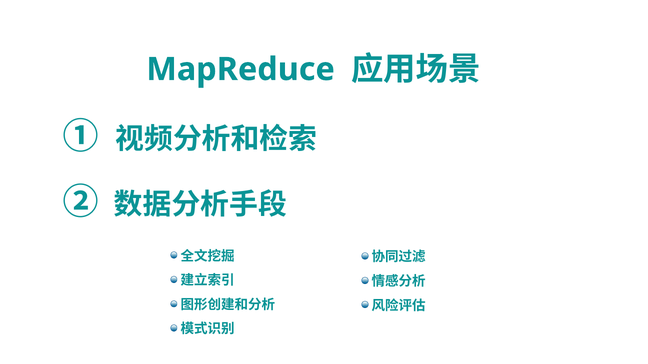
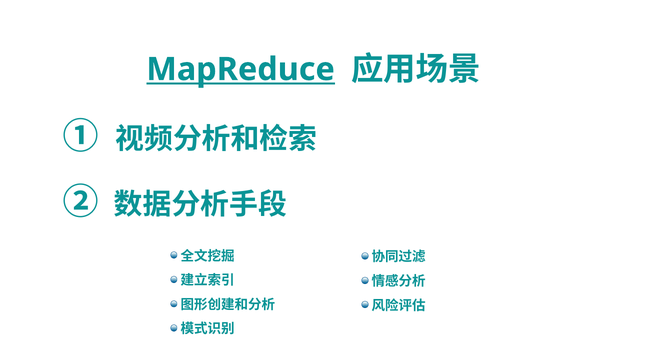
MapReduce underline: none -> present (241, 69)
